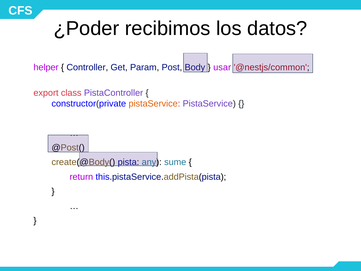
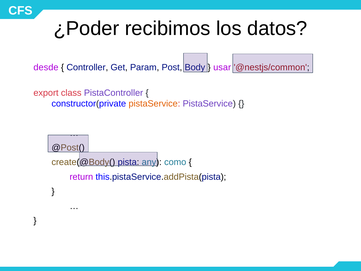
helper: helper -> desde (46, 67)
sume: sume -> como (175, 162)
